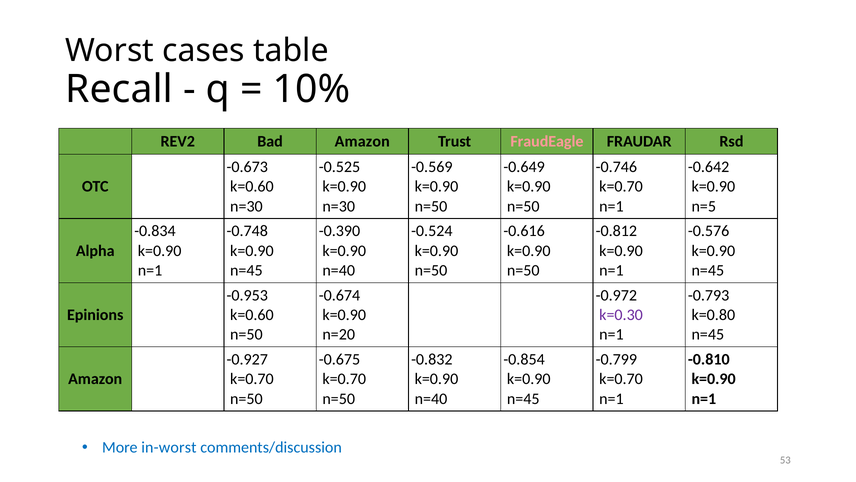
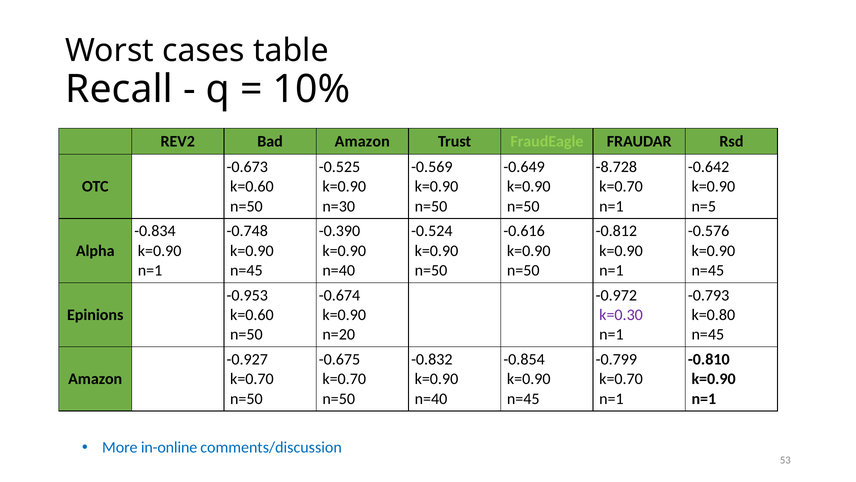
FraudEagle colour: pink -> light green (547, 141)
-0.746: -0.746 -> -8.728 (616, 167)
n=30: n=30 -> n=50 (246, 206)
in-worst: in-worst -> in-online (169, 447)
